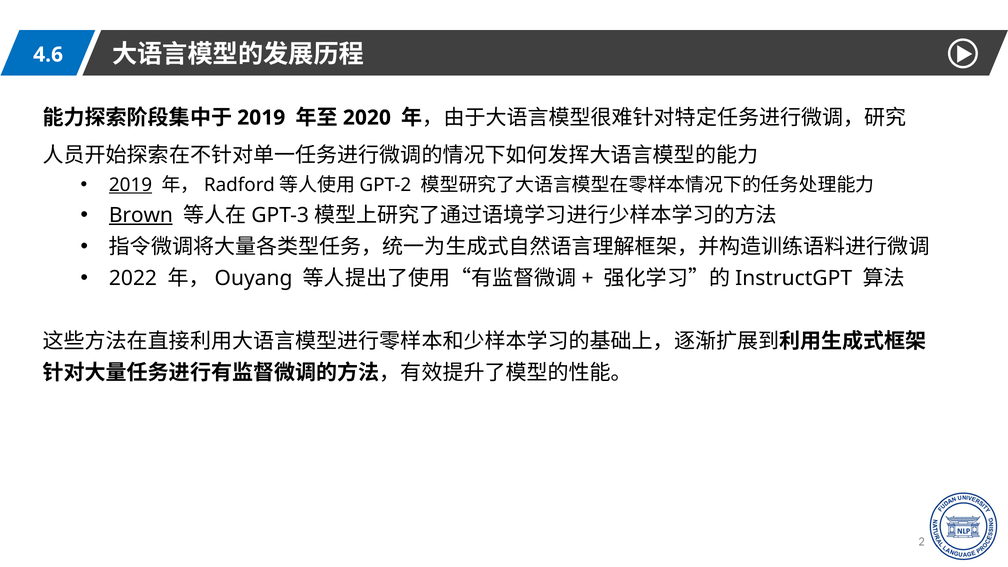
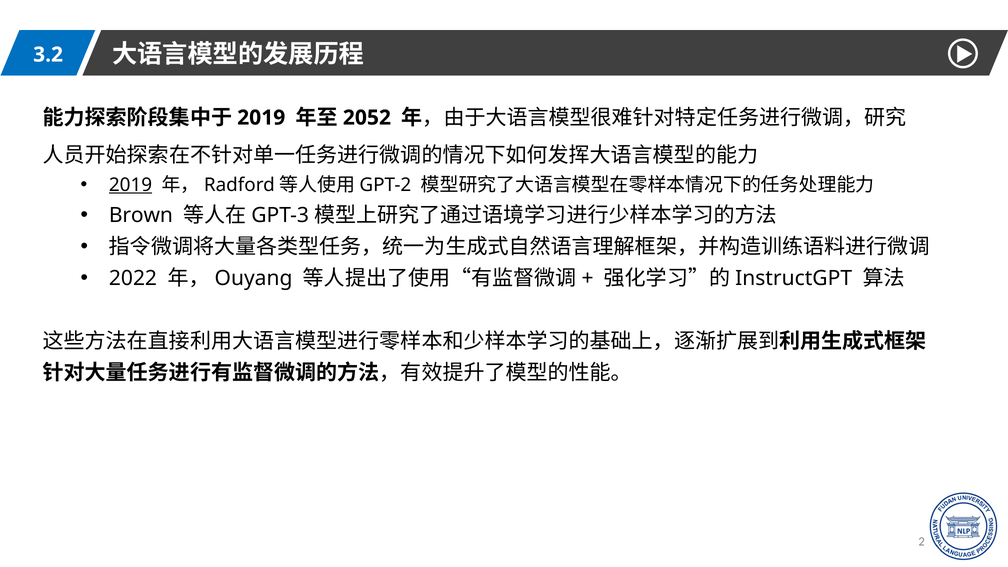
4.6: 4.6 -> 3.2 (48, 55)
2020: 2020 -> 2052 (367, 118)
Brown underline: present -> none (141, 215)
